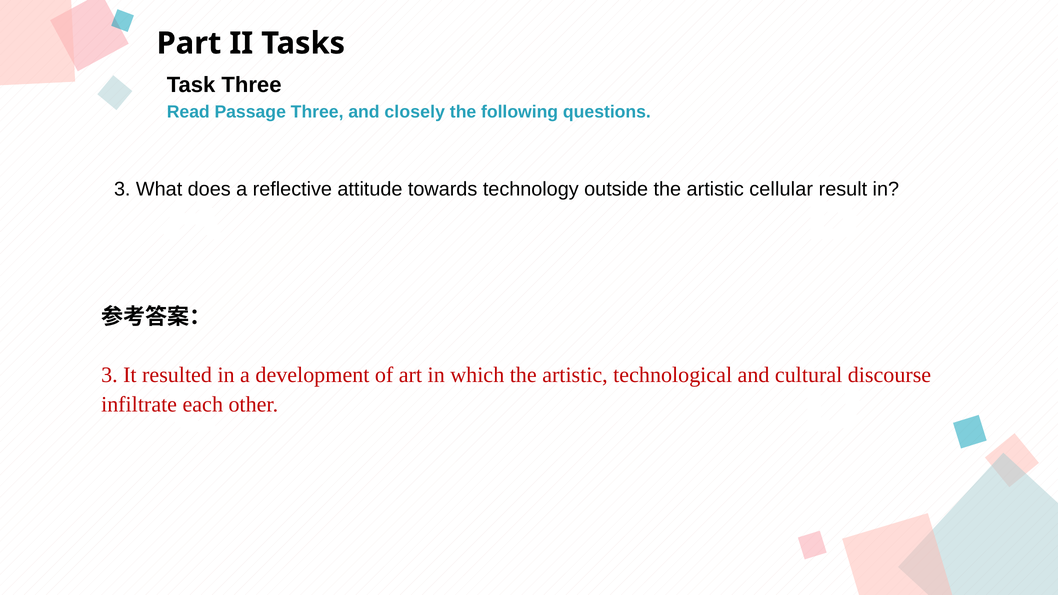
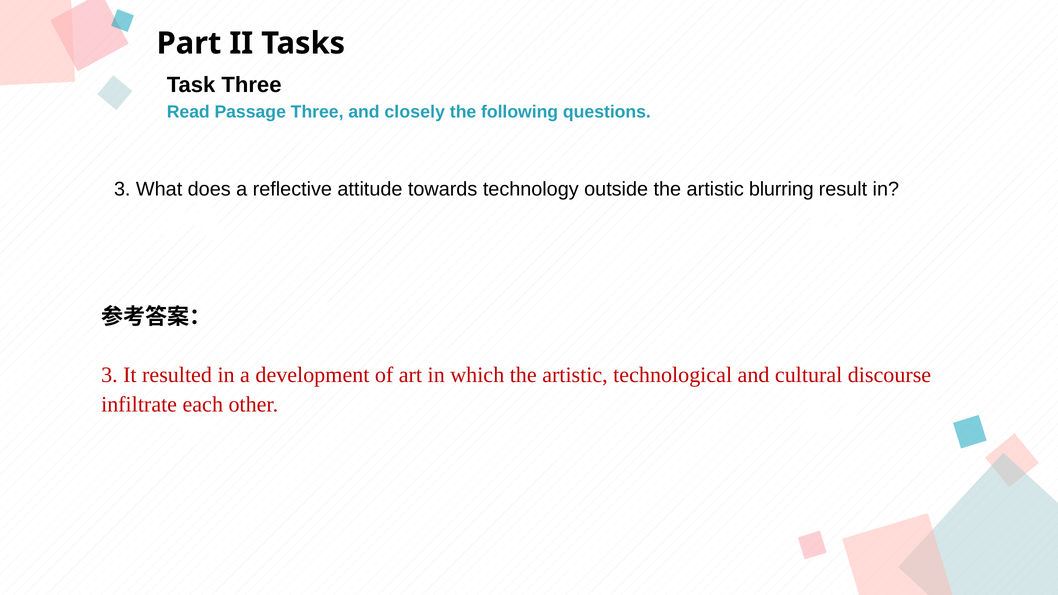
cellular: cellular -> blurring (781, 189)
